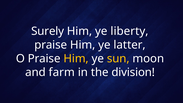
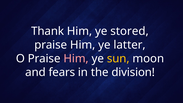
Surely: Surely -> Thank (48, 31)
liberty: liberty -> stored (130, 31)
Him colour: yellow -> pink (76, 59)
farm: farm -> fears (62, 72)
